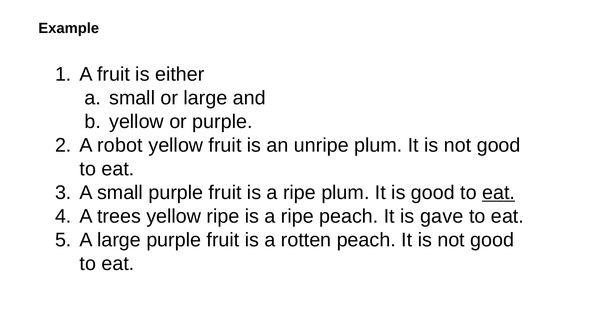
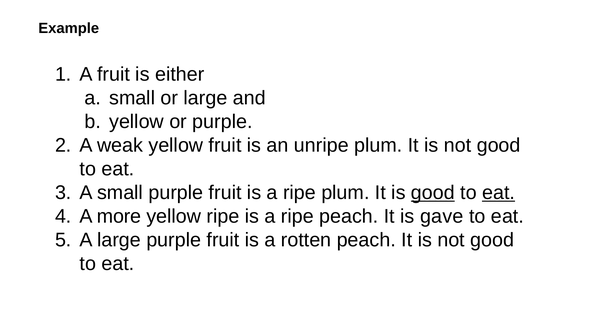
robot: robot -> weak (120, 145)
good underline: none -> present (433, 192)
trees: trees -> more (119, 216)
